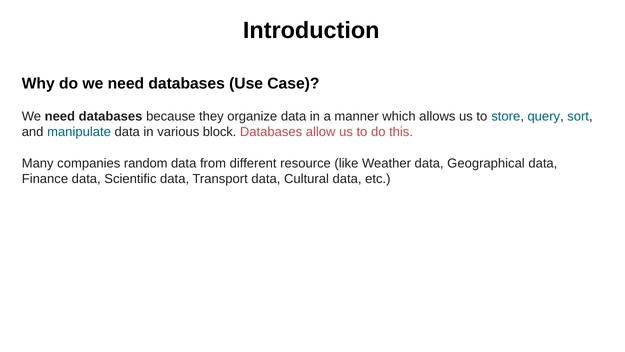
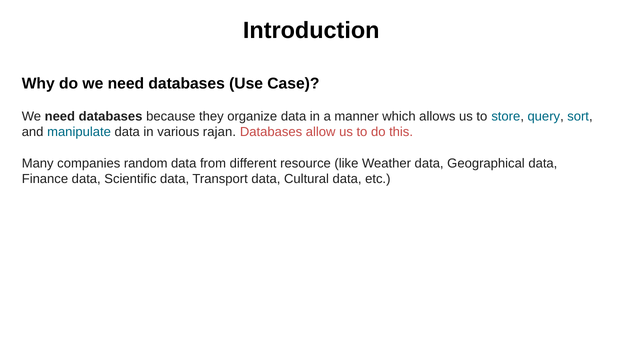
block: block -> rajan (219, 132)
